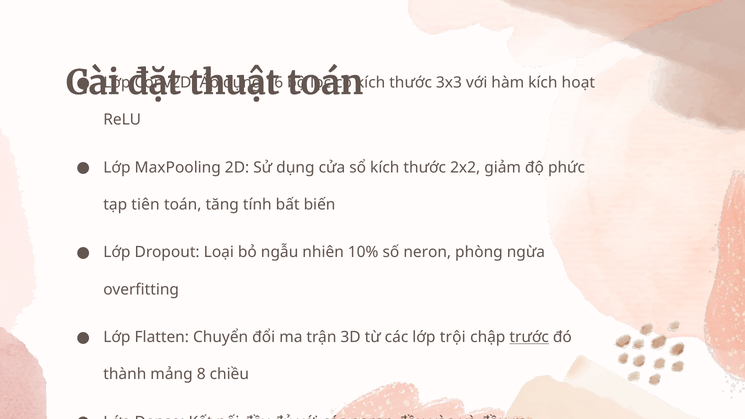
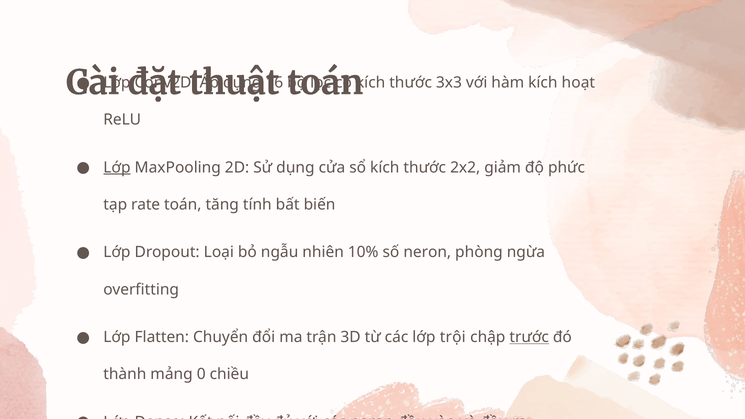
Lớp underline: none -> present (117, 167)
tiên: tiên -> rate (146, 205)
8: 8 -> 0 (201, 374)
